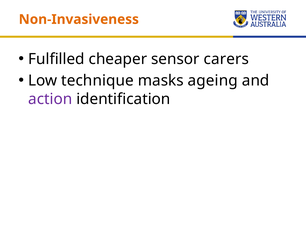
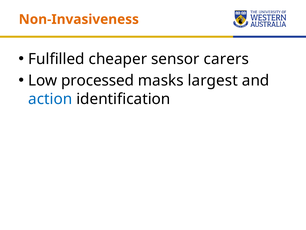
technique: technique -> processed (98, 80)
ageing: ageing -> largest (213, 80)
action colour: purple -> blue (50, 99)
